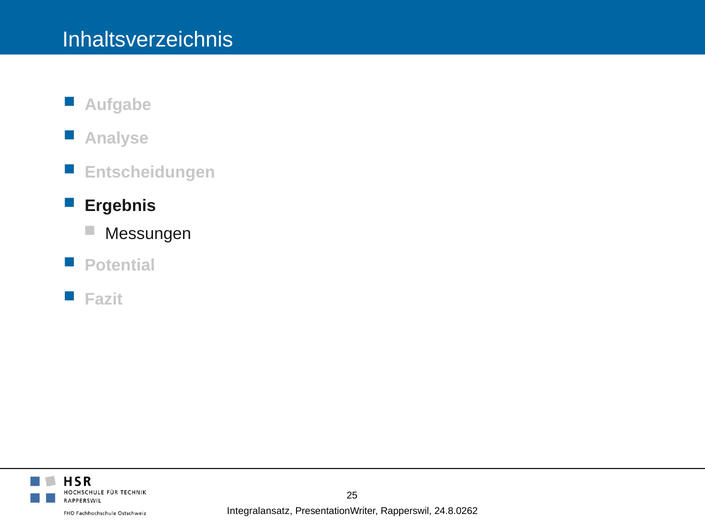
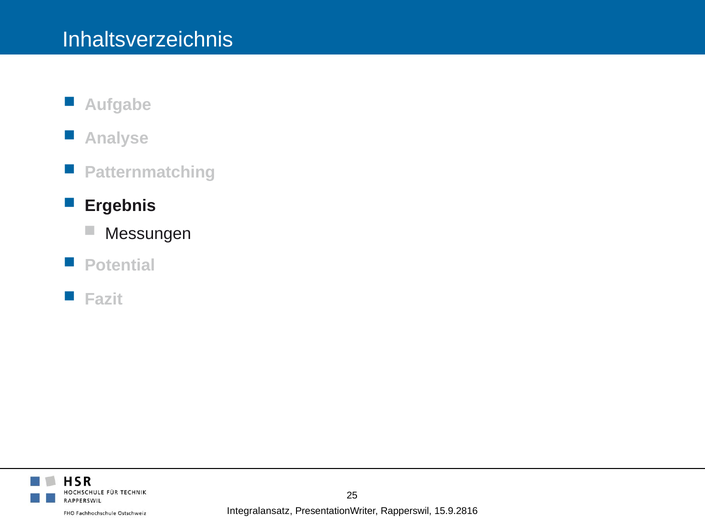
Entscheidungen: Entscheidungen -> Patternmatching (150, 172)
24.8.0262: 24.8.0262 -> 15.9.2816 (456, 511)
